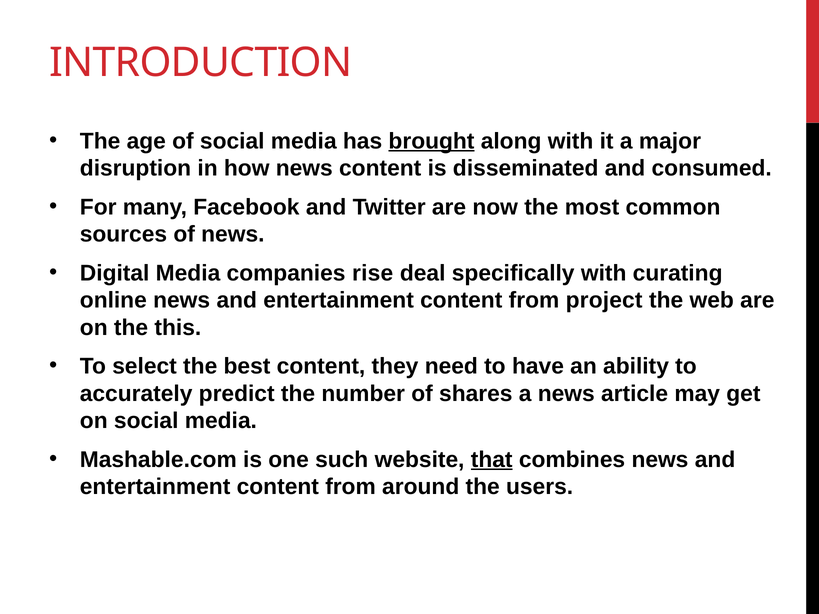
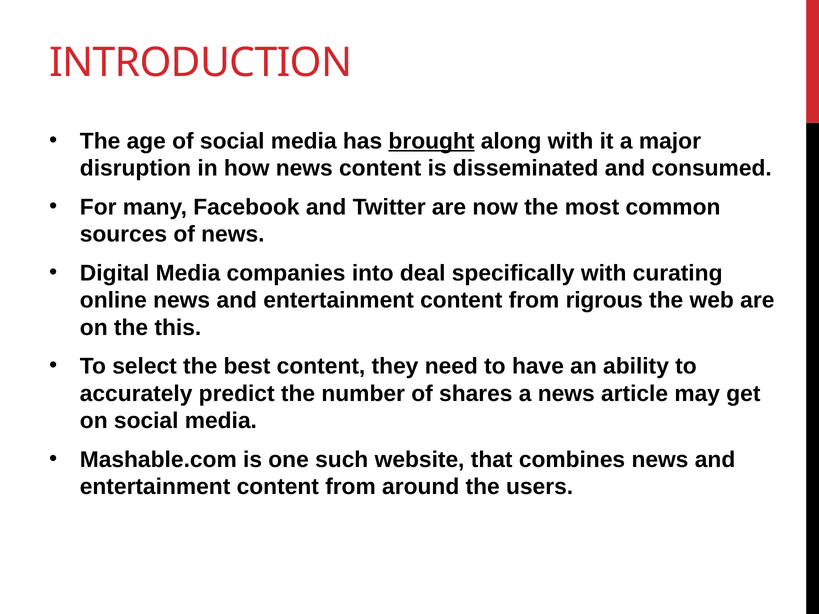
rise: rise -> into (373, 273)
project: project -> rigrous (604, 300)
that underline: present -> none (492, 460)
